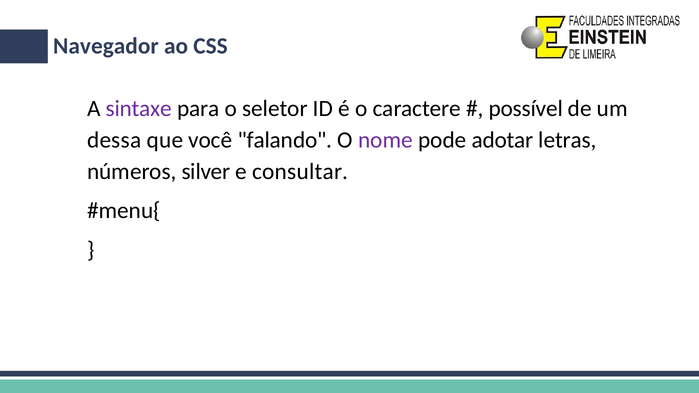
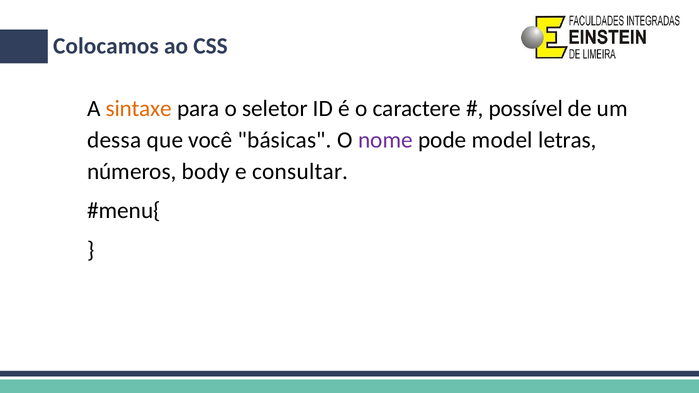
Navegador: Navegador -> Colocamos (106, 46)
sintaxe colour: purple -> orange (139, 108)
falando: falando -> básicas (285, 140)
adotar: adotar -> model (502, 140)
silver: silver -> body (206, 172)
